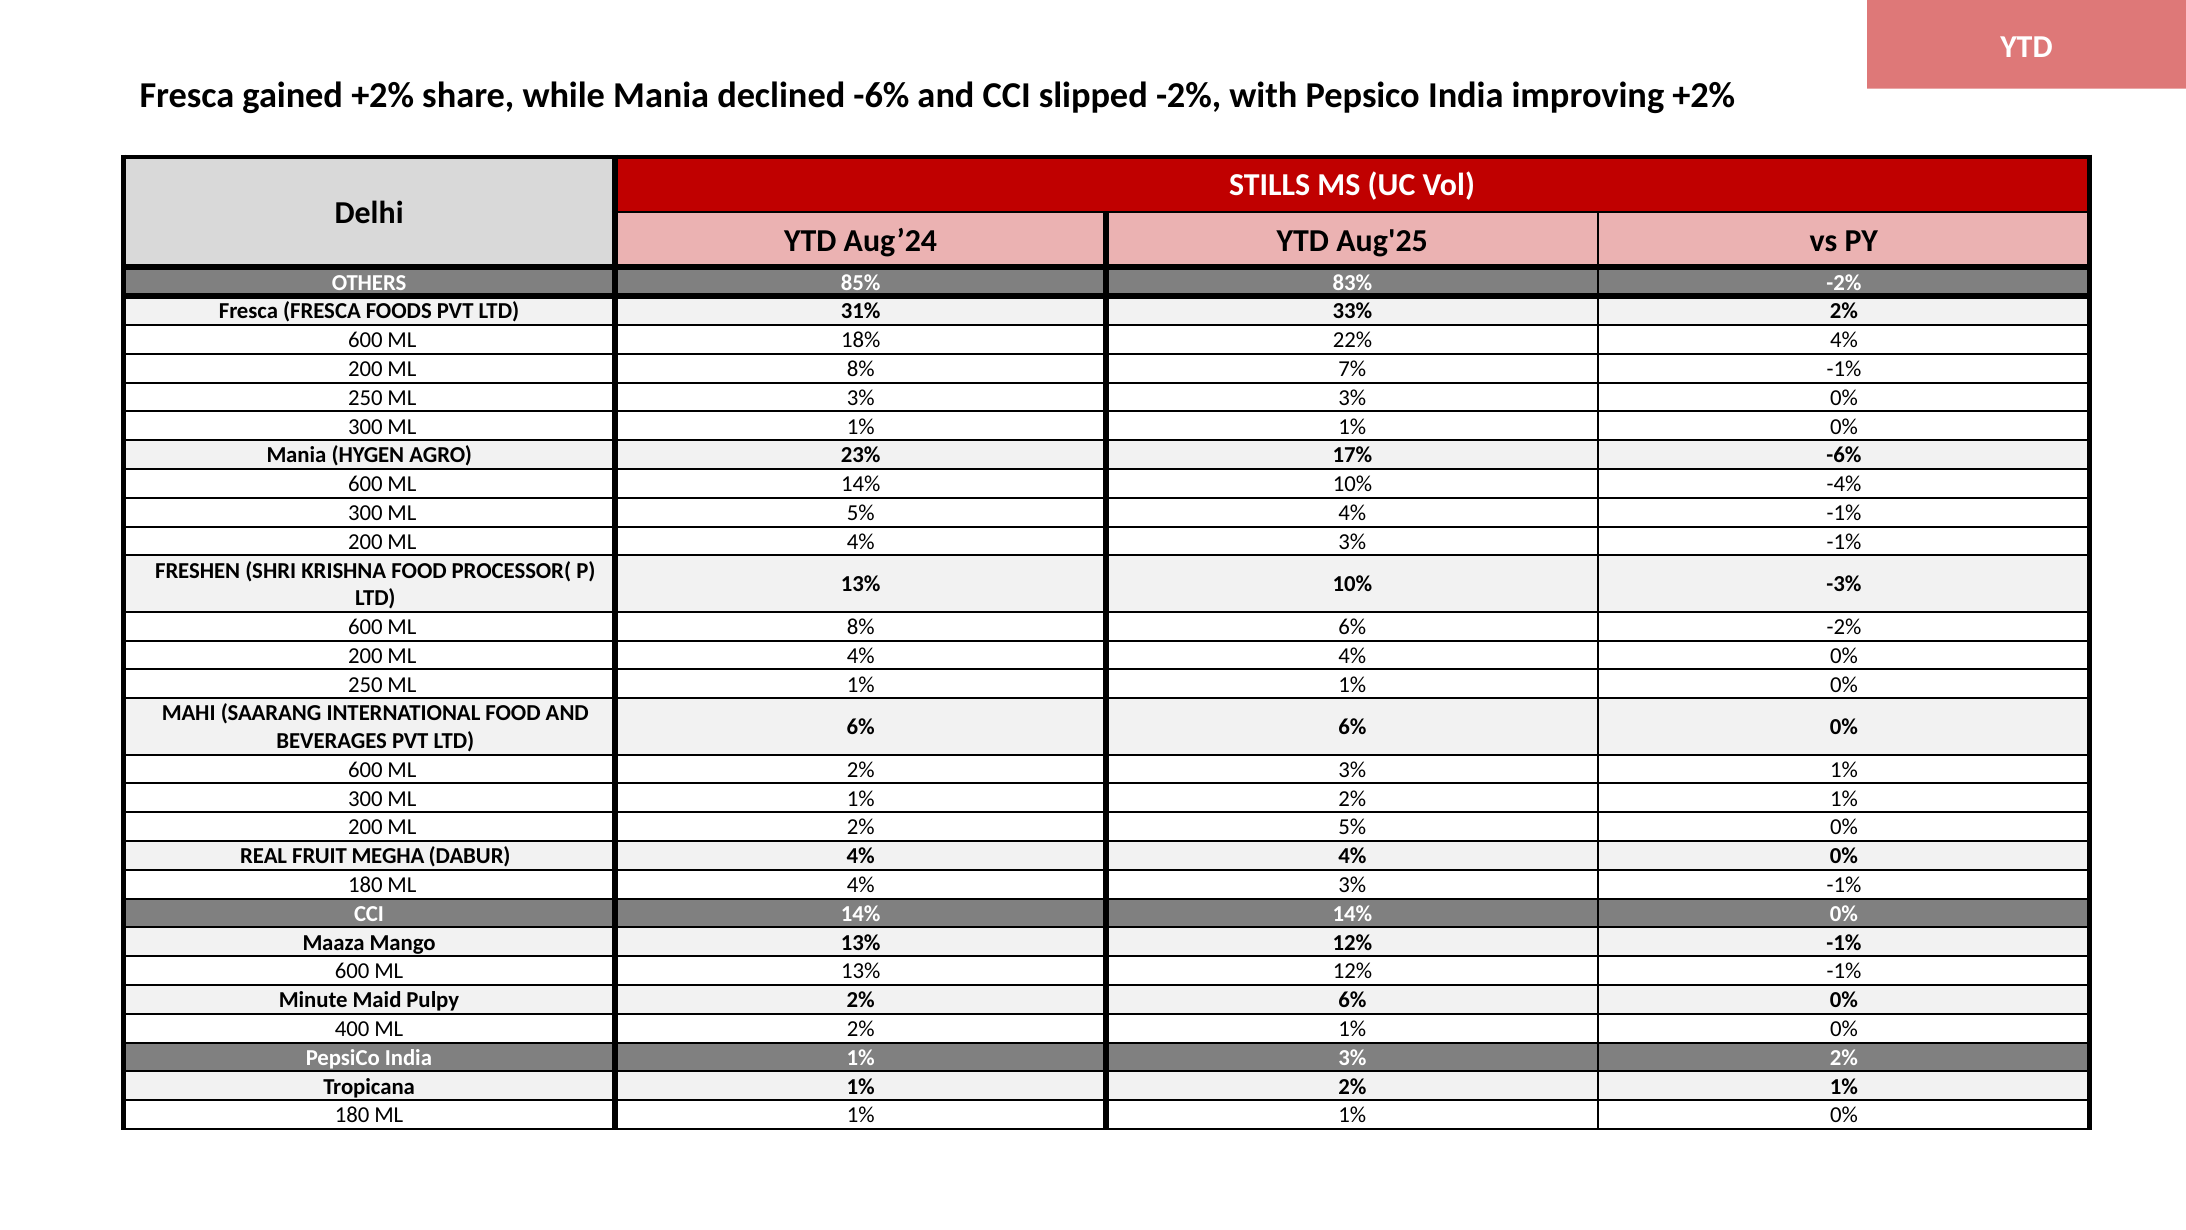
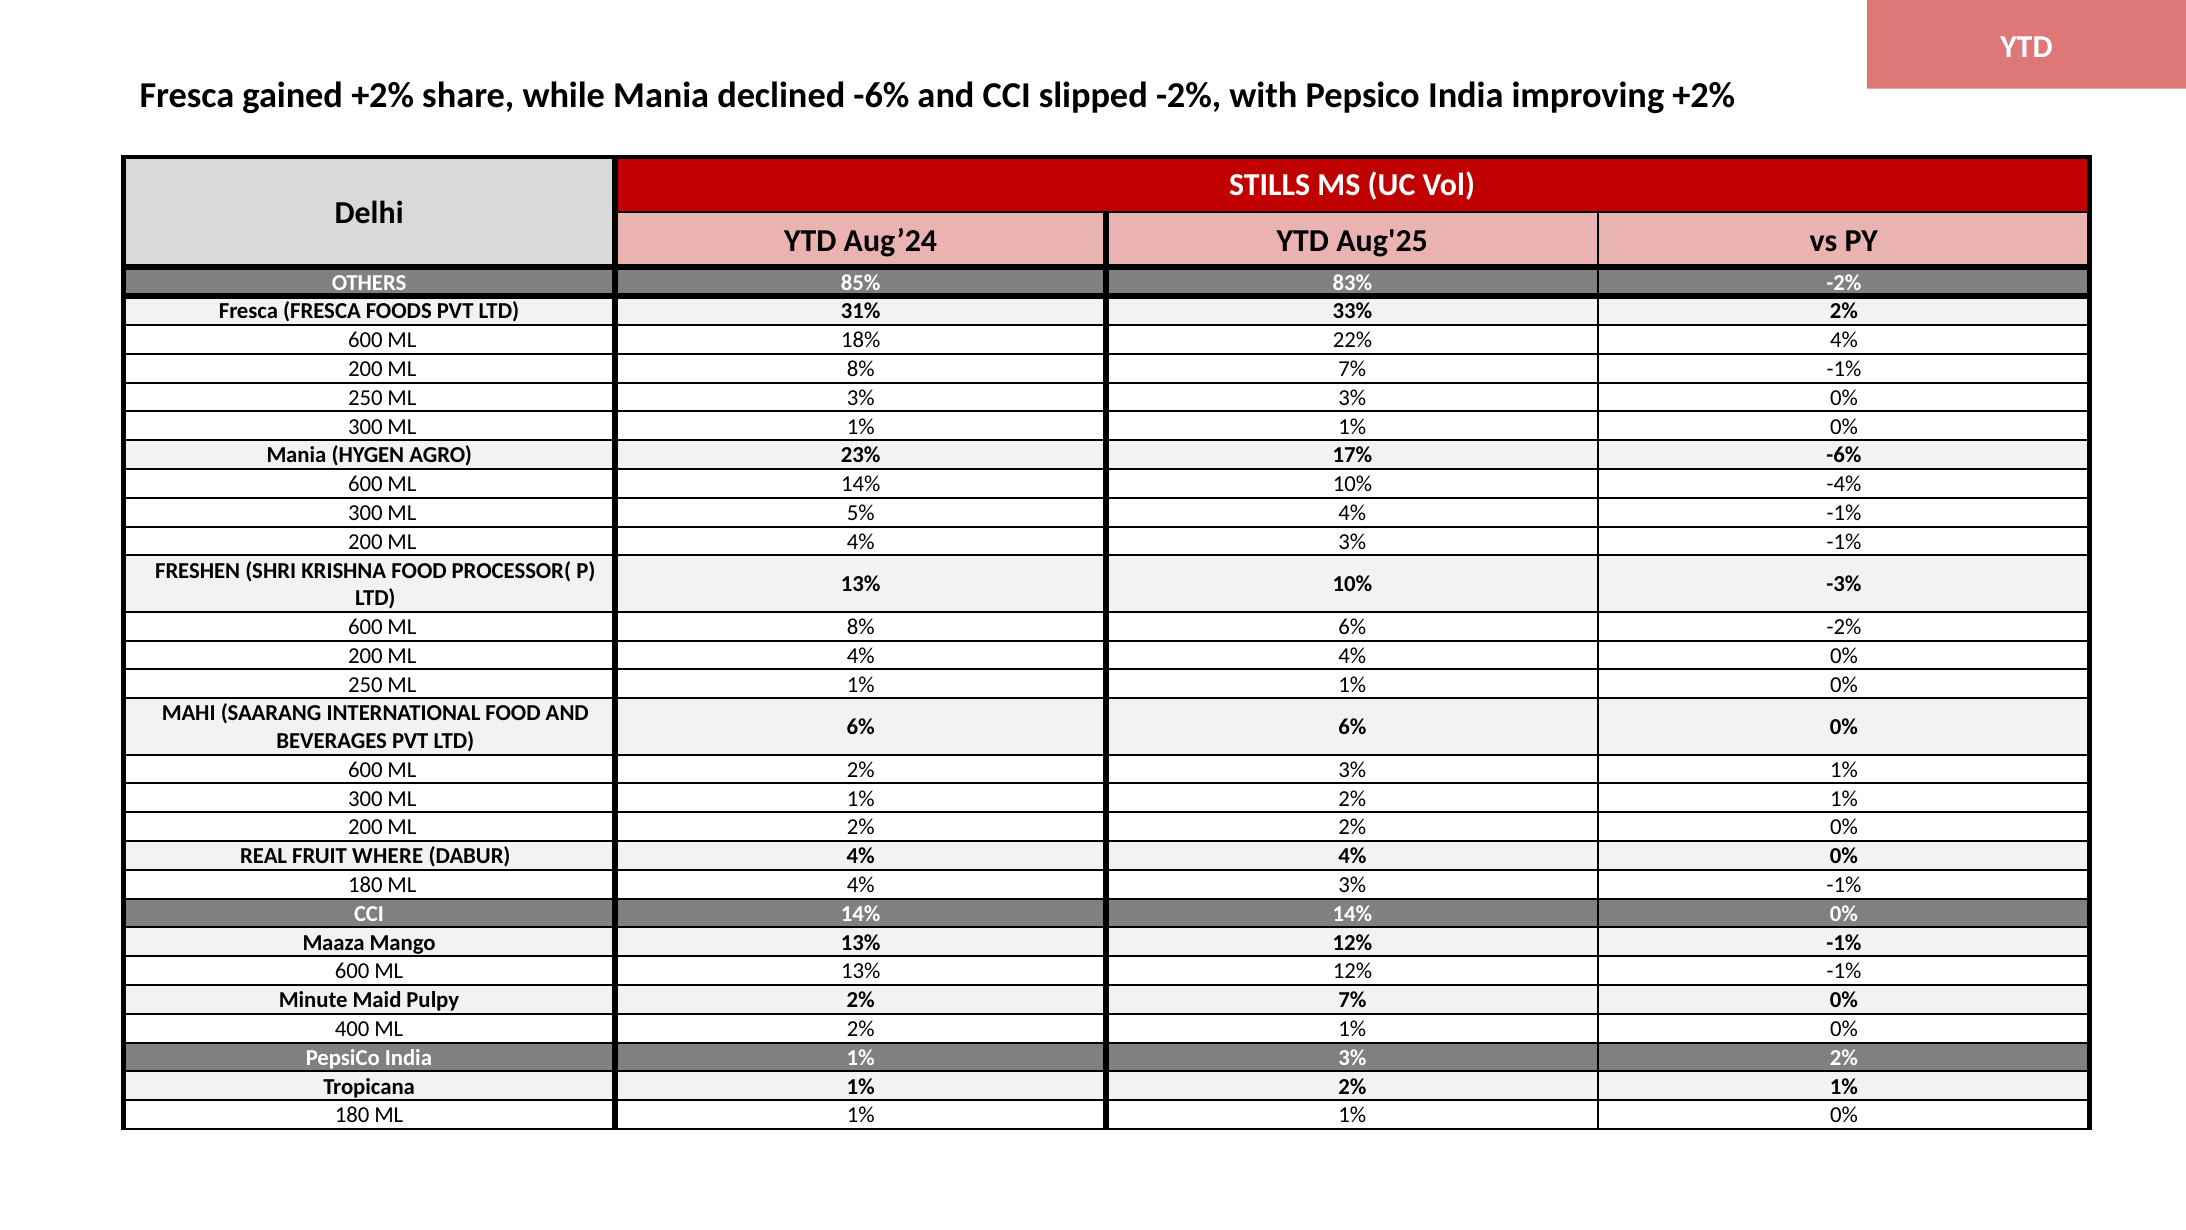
2% 5%: 5% -> 2% (1352, 827)
MEGHA: MEGHA -> WHERE (388, 856)
2% 6%: 6% -> 7% (1352, 1000)
